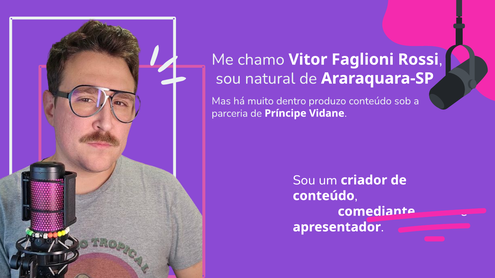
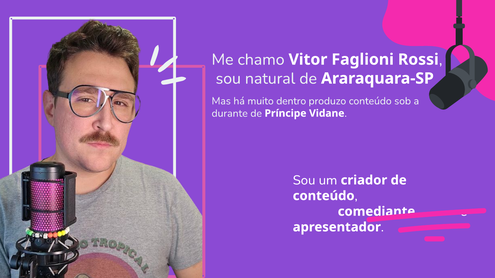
parceria: parceria -> durante (230, 114)
